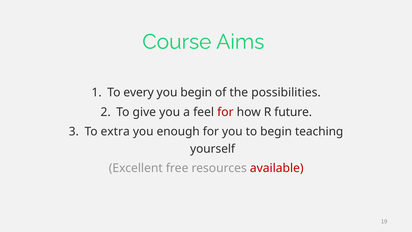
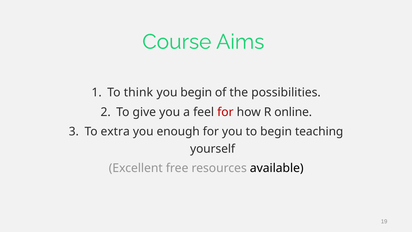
every: every -> think (138, 92)
future: future -> online (293, 112)
available colour: red -> black (277, 168)
